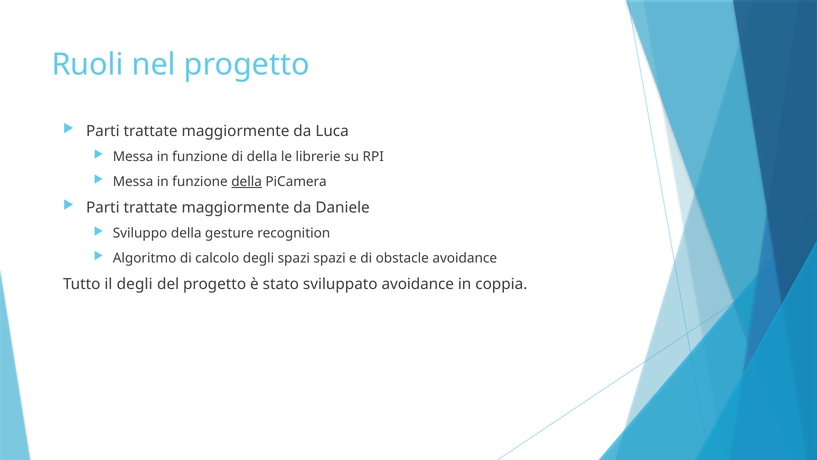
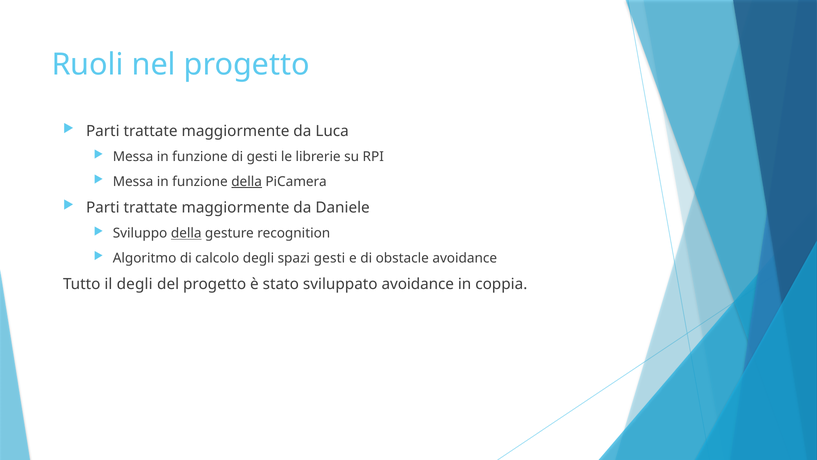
di della: della -> gesti (262, 157)
della underline: none -> present (186, 233)
spazi spazi: spazi -> gesti (329, 258)
